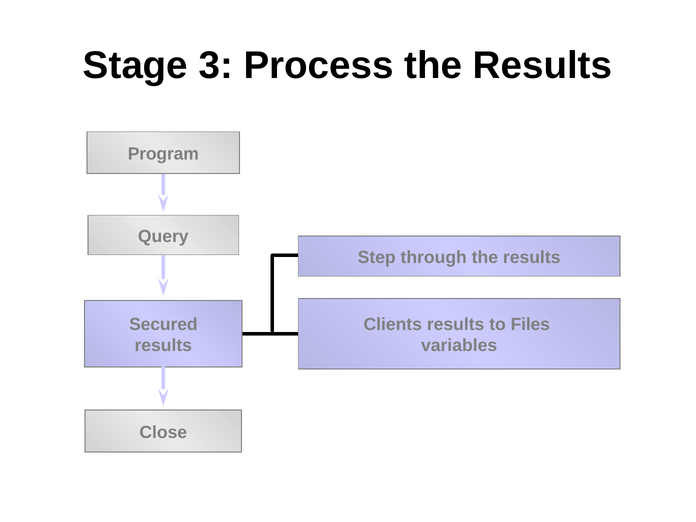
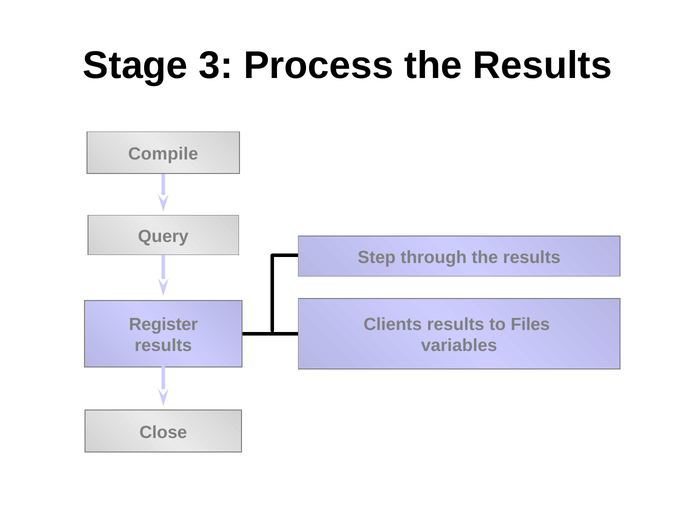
Program: Program -> Compile (163, 154)
Secured: Secured -> Register (163, 324)
